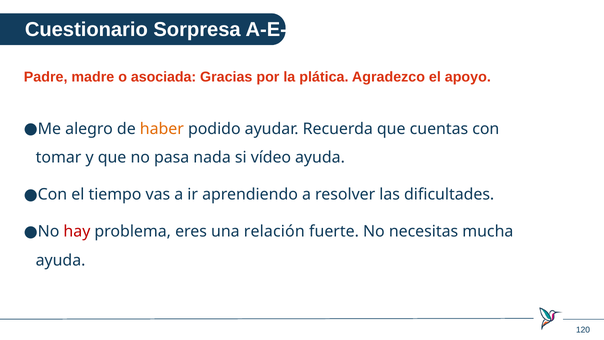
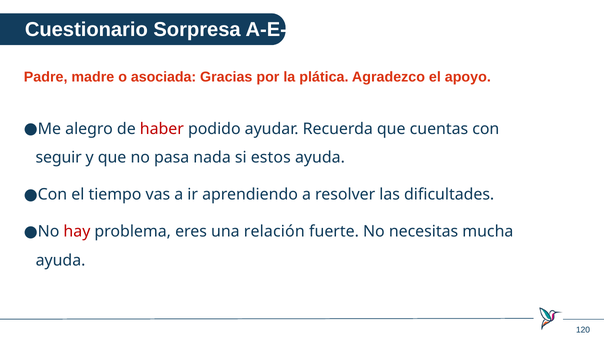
haber colour: orange -> red (162, 129)
tomar: tomar -> seguir (59, 157)
vídeo: vídeo -> estos (271, 157)
